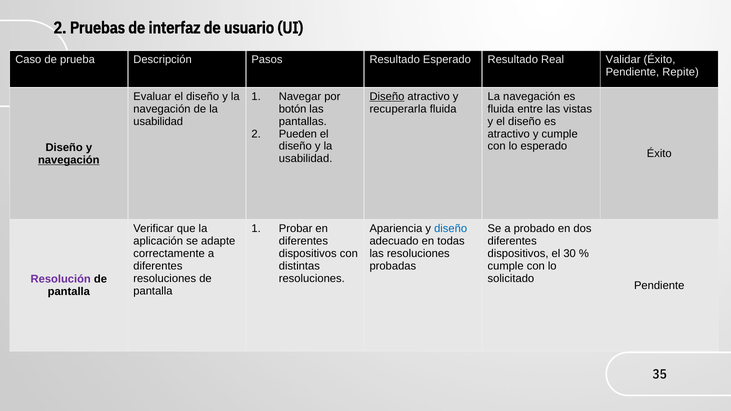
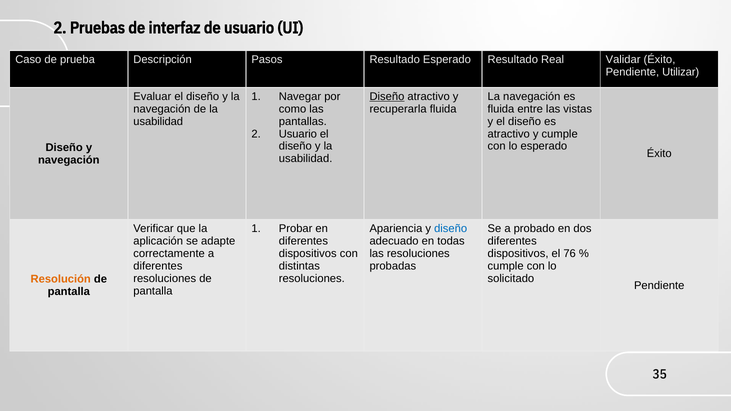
Repite: Repite -> Utilizar (681, 72)
botón: botón -> como (293, 109)
2 Pueden: Pueden -> Usuario (298, 134)
navegación underline: present -> none (69, 160)
30: 30 -> 76 (570, 254)
Resolución colour: purple -> orange (61, 279)
